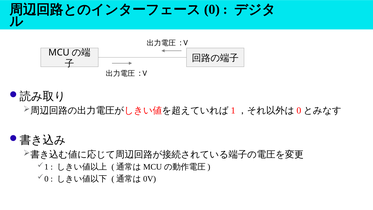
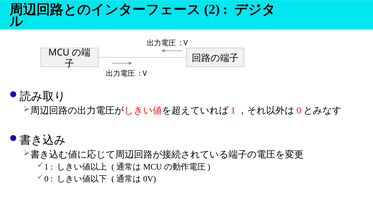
0: 0 -> 2 (212, 9)
